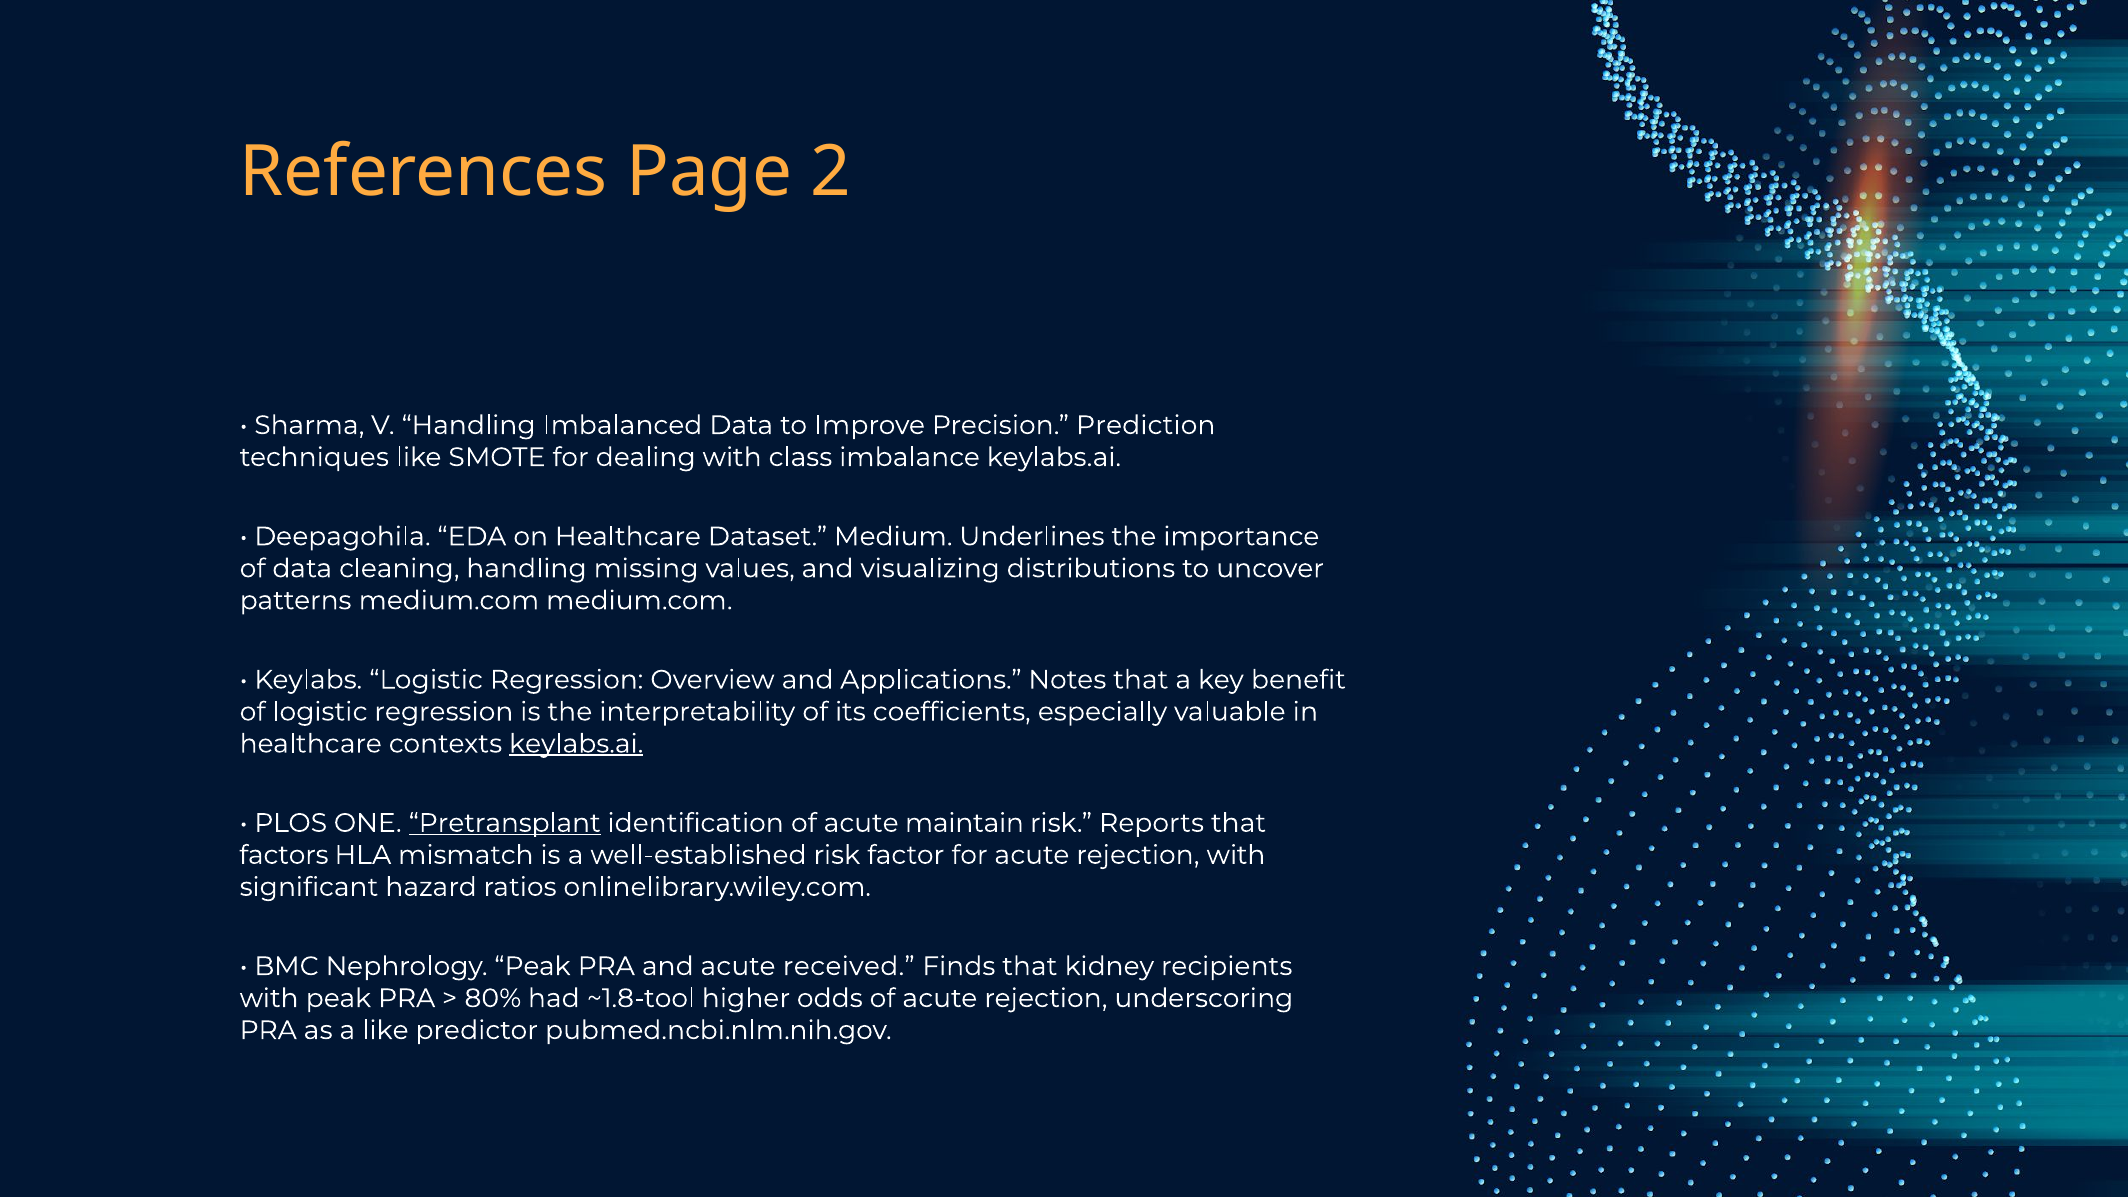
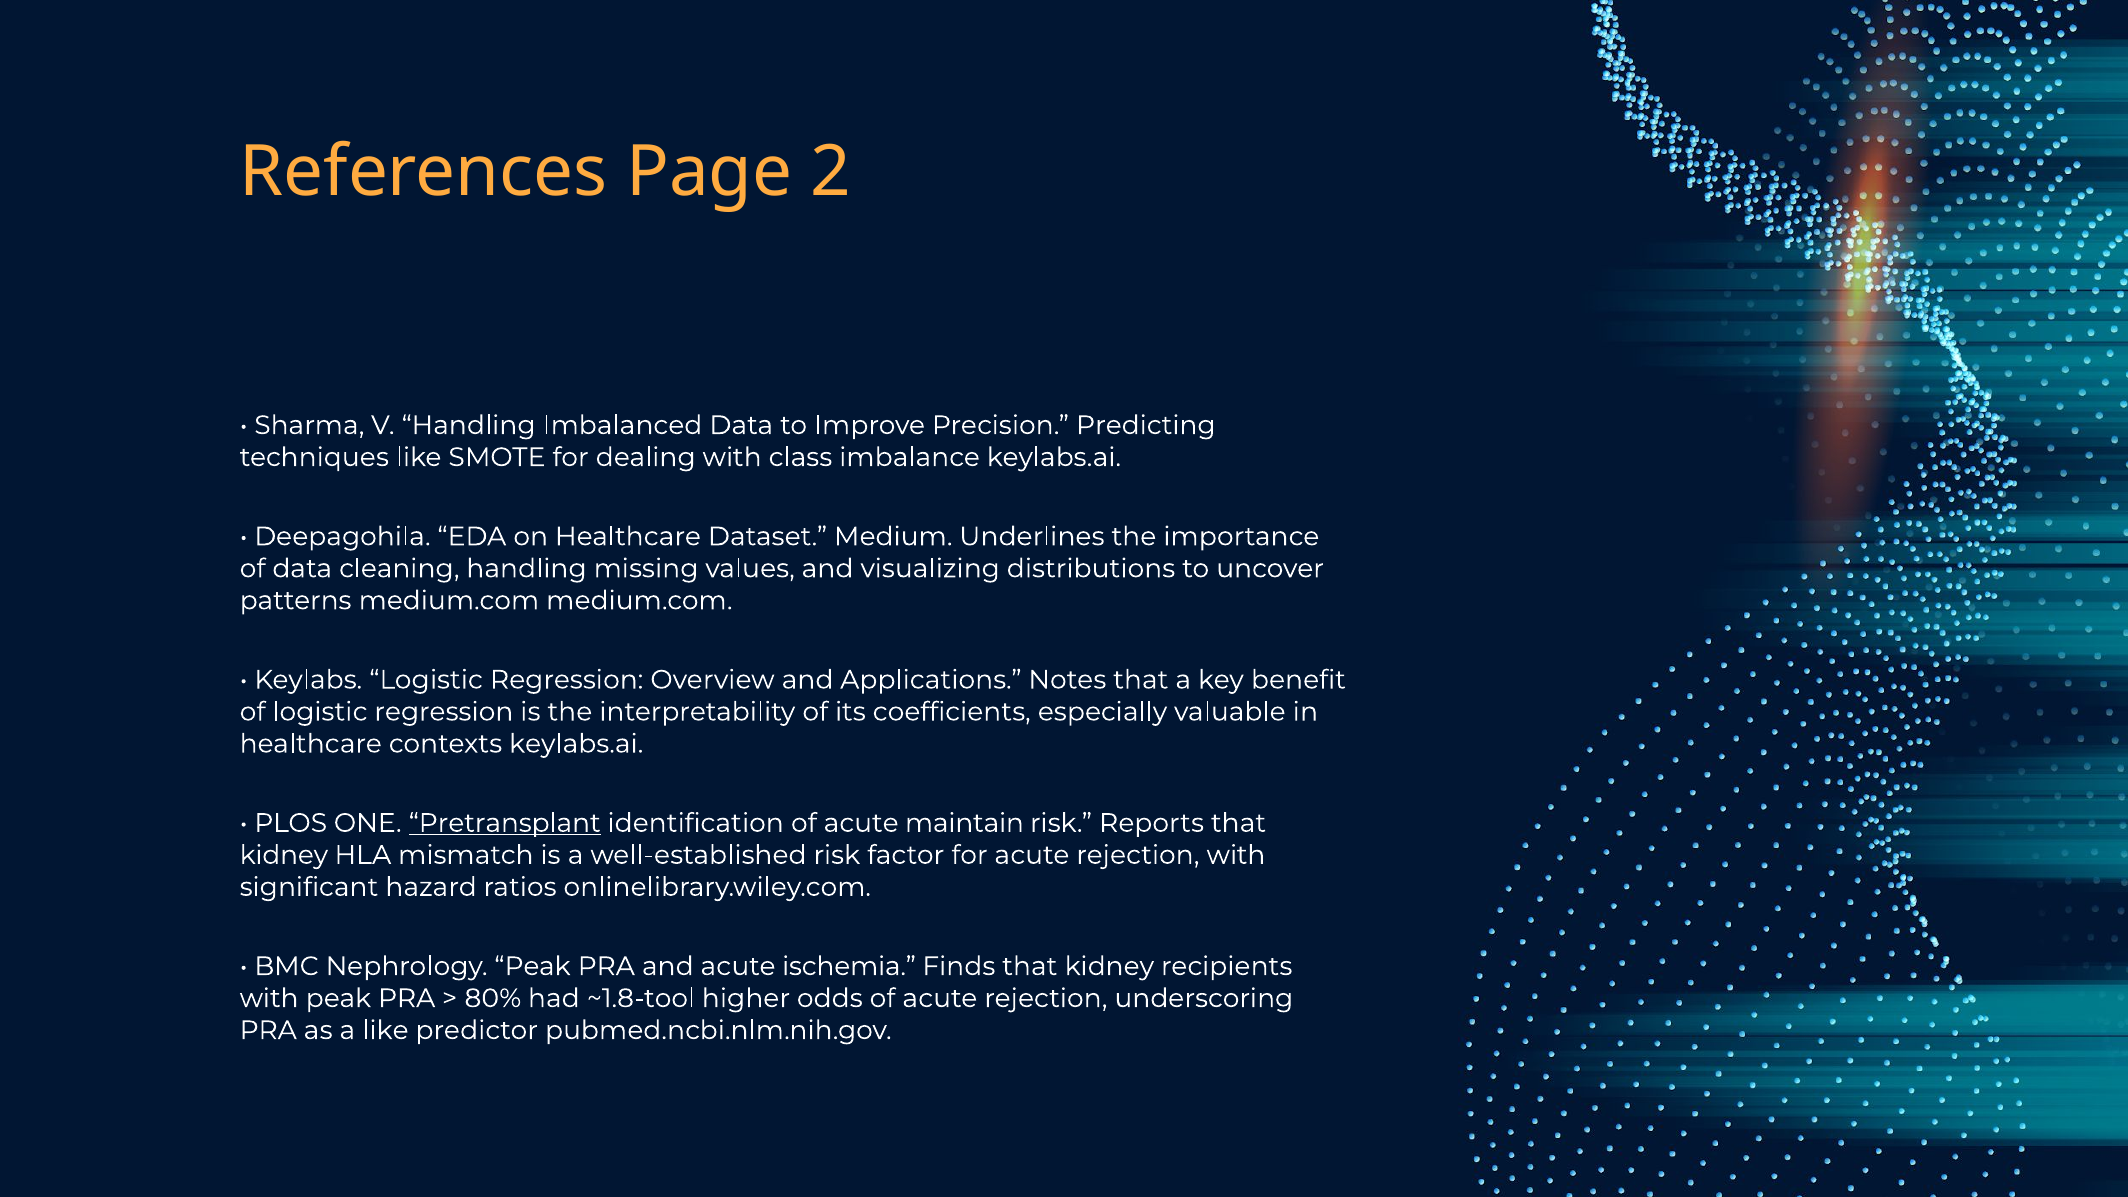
Prediction: Prediction -> Predicting (1146, 425)
keylabs.ai underline: present -> none (576, 744)
factors: factors -> kidney (284, 855)
received: received -> ischemia (849, 966)
